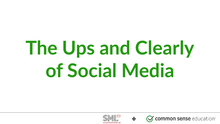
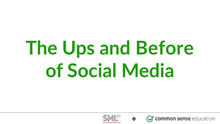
Clearly: Clearly -> Before (165, 48)
